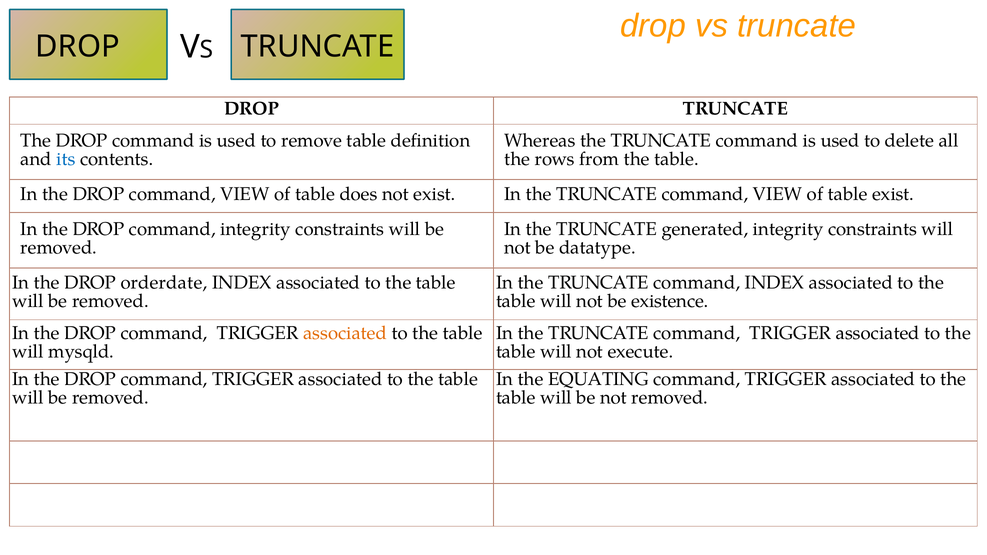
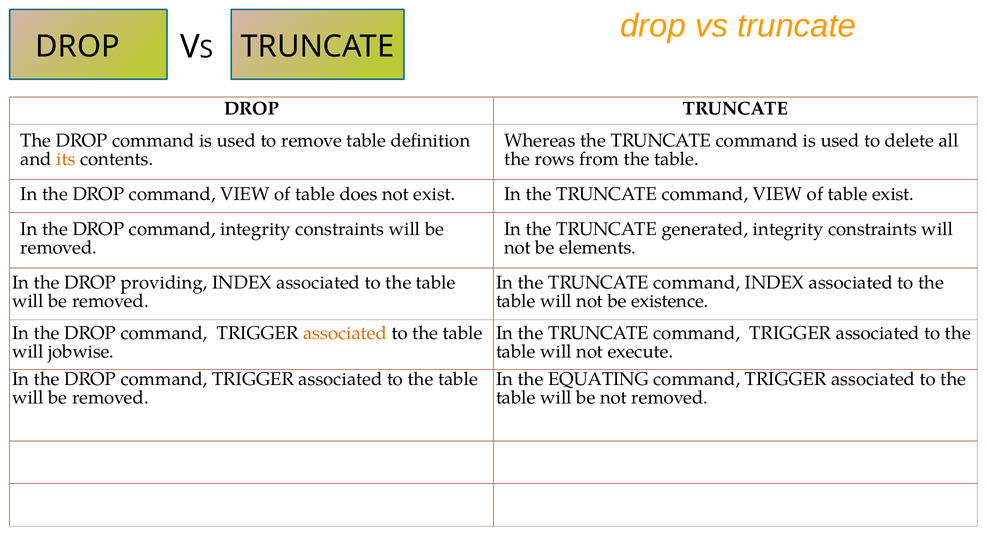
its colour: blue -> orange (66, 159)
datatype: datatype -> elements (598, 248)
orderdate: orderdate -> providing (164, 283)
mysqld: mysqld -> jobwise (81, 352)
